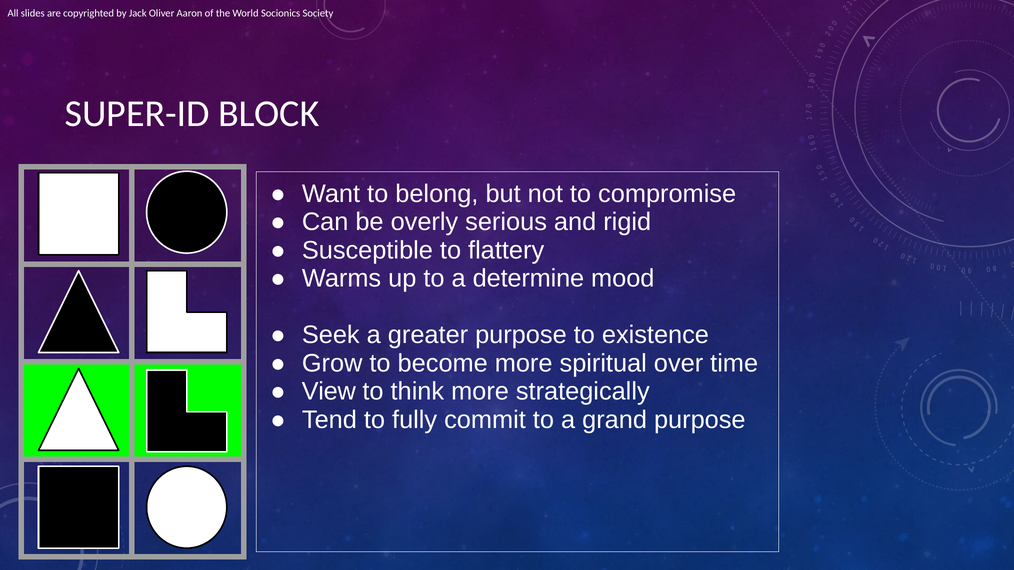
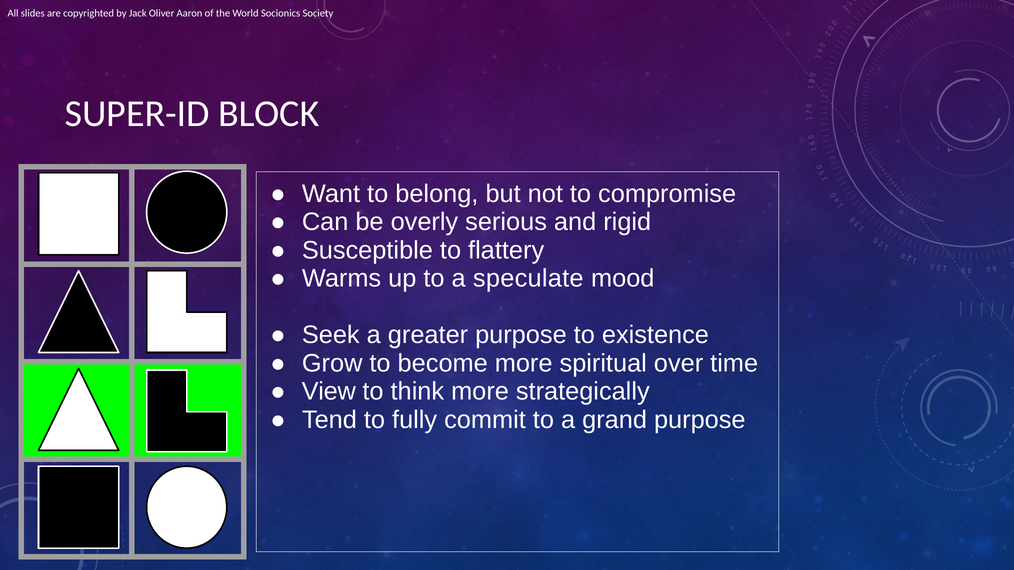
determine: determine -> speculate (528, 279)
